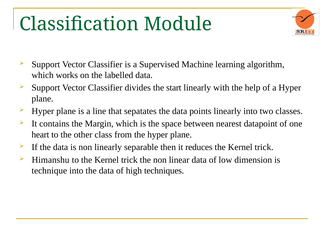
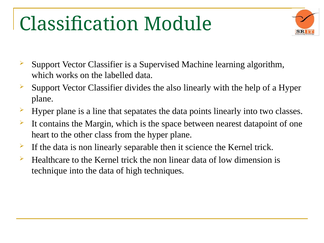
start: start -> also (174, 88)
reduces: reduces -> science (199, 147)
Himanshu: Himanshu -> Healthcare (51, 160)
